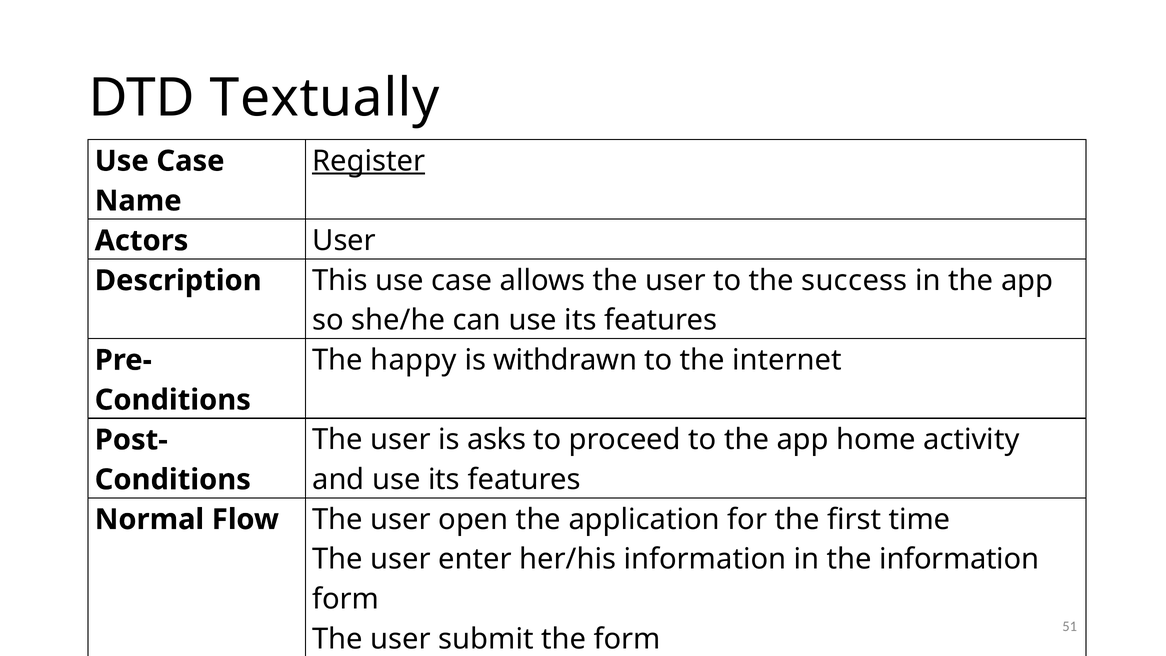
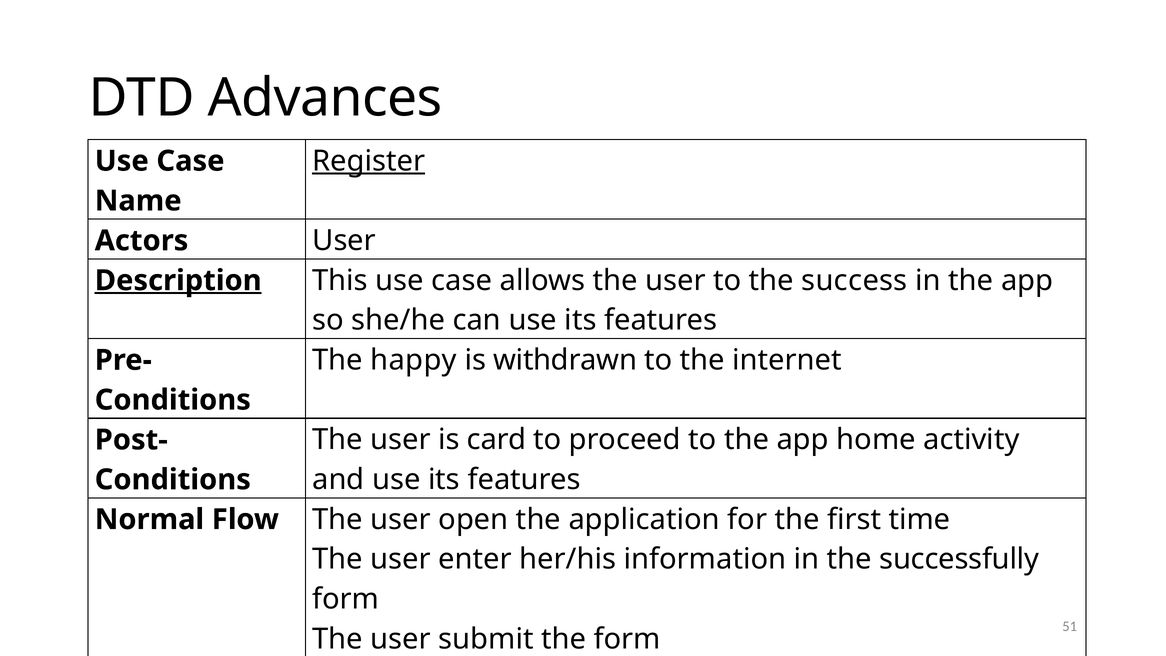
Textually: Textually -> Advances (325, 98)
Description underline: none -> present (178, 280)
asks: asks -> card (497, 440)
the information: information -> successfully (959, 559)
